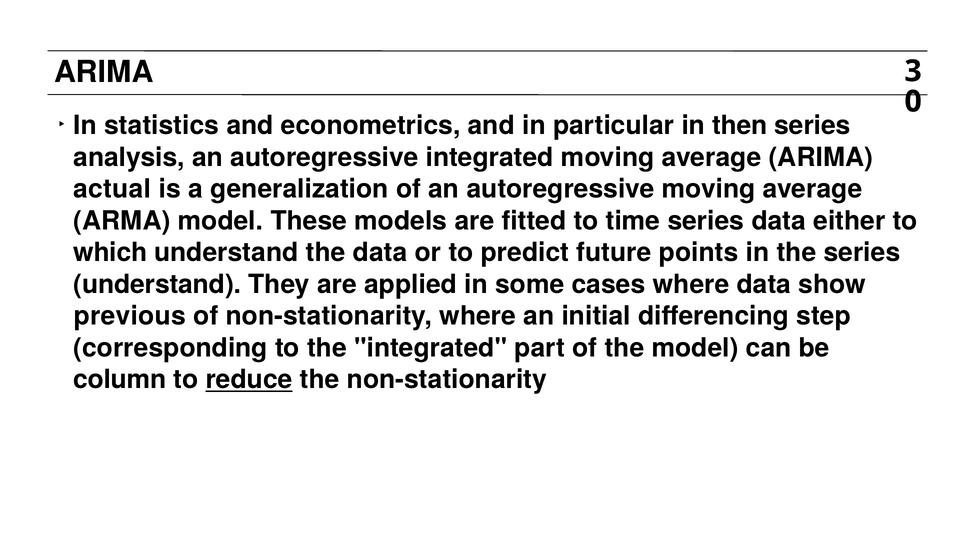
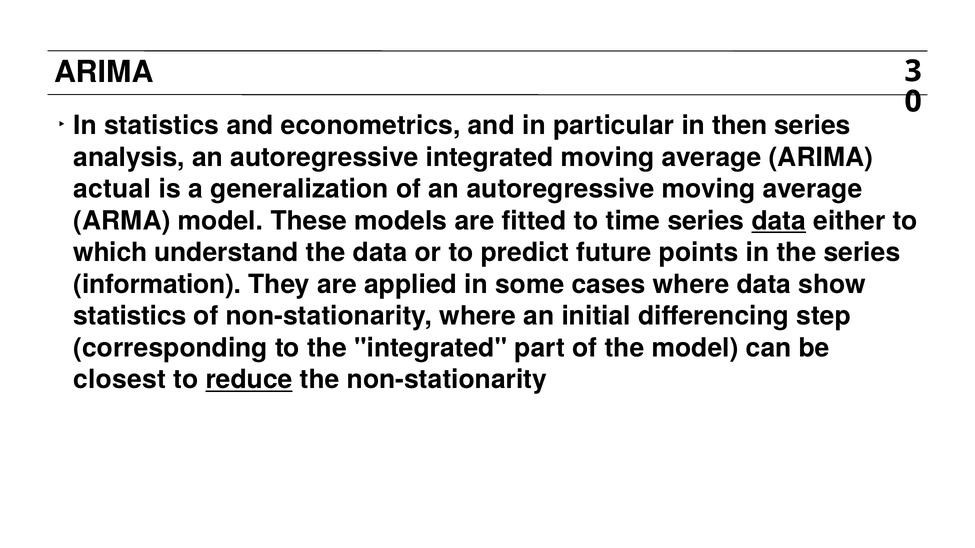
data underline: none -> present (779, 221)
understand: understand -> information (157, 284)
previous: previous -> statistics (130, 316)
column: column -> closest (120, 379)
